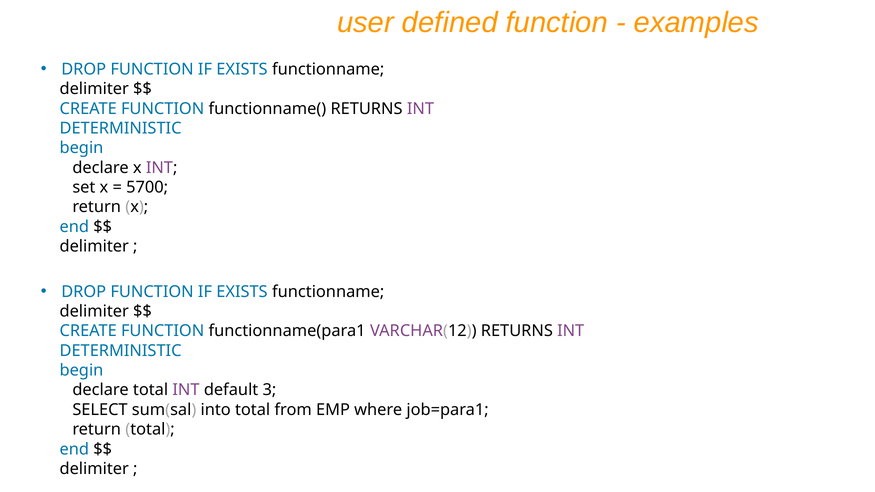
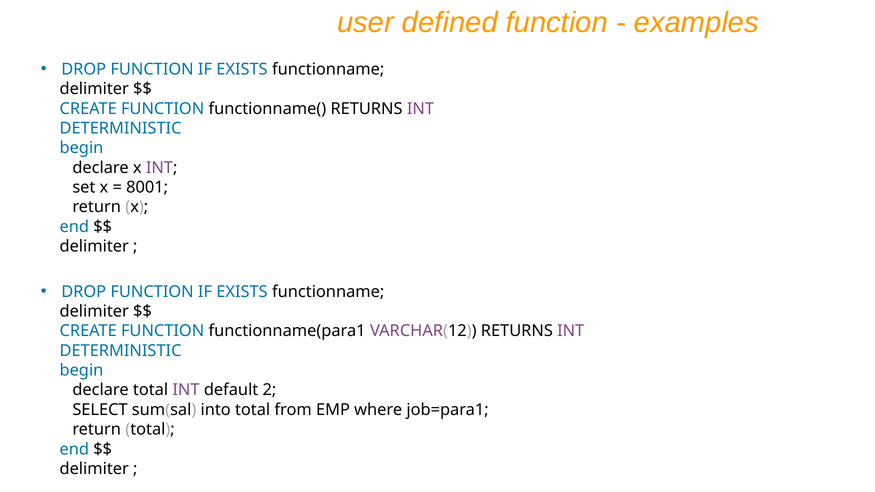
5700: 5700 -> 8001 (147, 187)
3: 3 -> 2 (269, 390)
